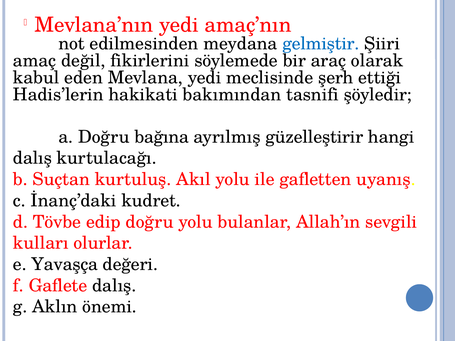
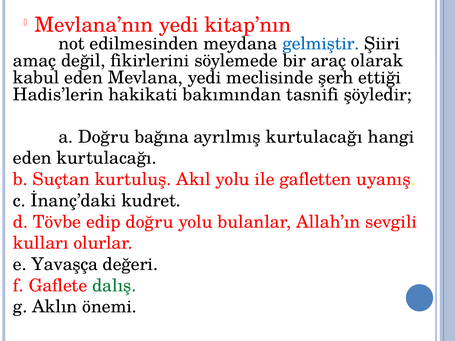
amaç’nın: amaç’nın -> kitap’nın (248, 25)
ayrılmış güzelleştirir: güzelleştirir -> kurtulacağı (314, 137)
dalış: dalış -> eden (32, 158)
dalış colour: black -> green (114, 286)
